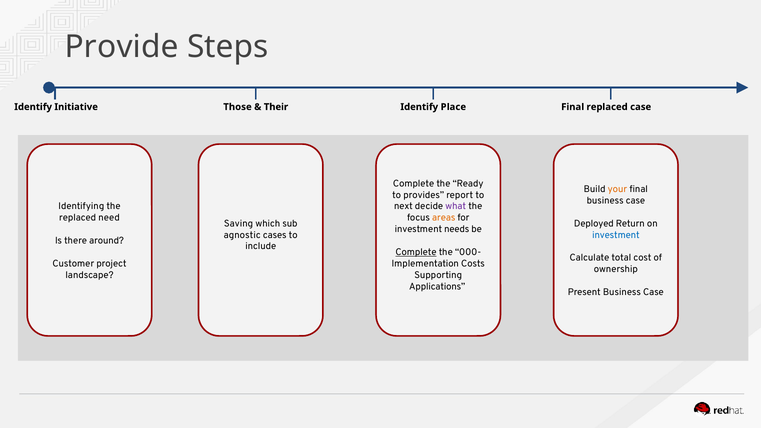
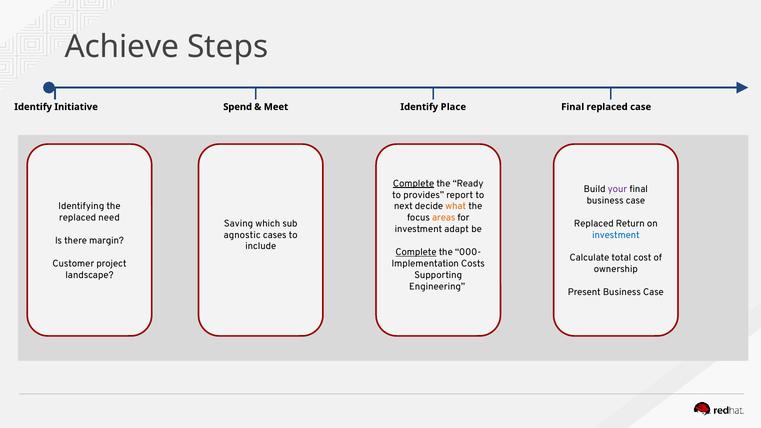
Provide: Provide -> Achieve (122, 47)
Those: Those -> Spend (238, 107)
Their: Their -> Meet (276, 107)
Complete underline: none -> present (414, 183)
your colour: orange -> purple (617, 189)
what colour: purple -> orange (456, 206)
Deployed: Deployed -> Replaced (594, 224)
needs: needs -> adapt (457, 229)
around: around -> margin (107, 241)
Applications: Applications -> Engineering (437, 286)
